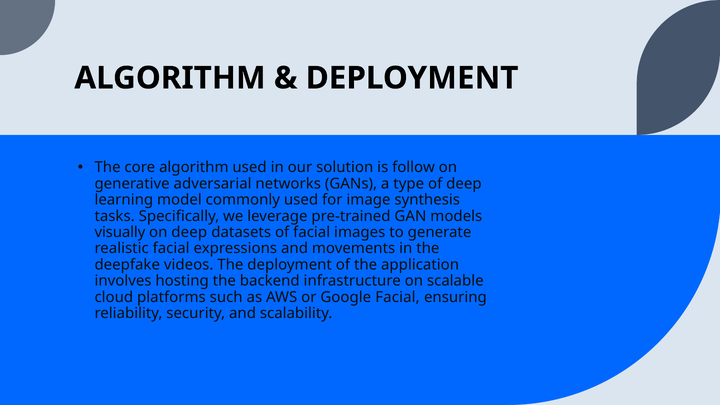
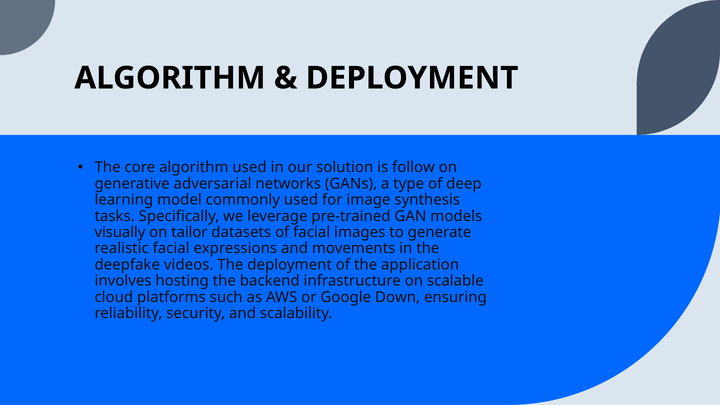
on deep: deep -> tailor (189, 232)
Google Facial: Facial -> Down (398, 297)
